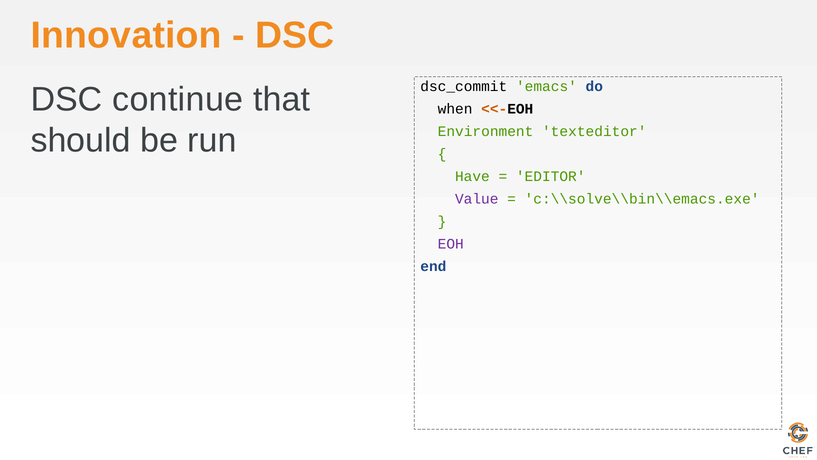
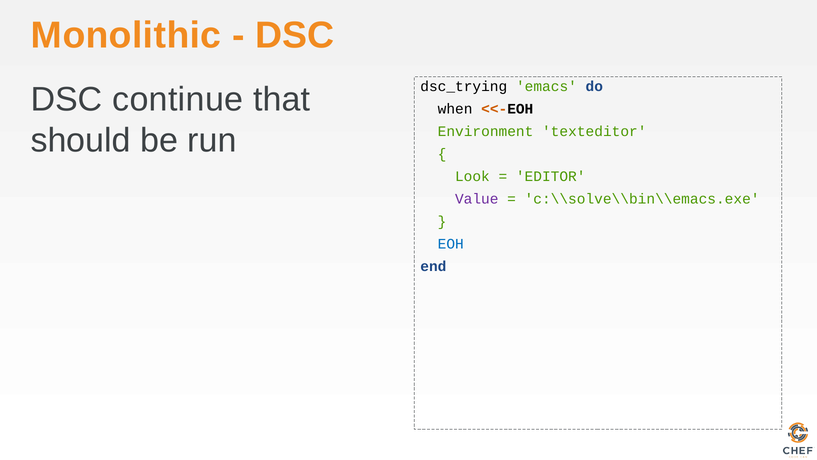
Innovation: Innovation -> Monolithic (126, 35)
dsc_commit: dsc_commit -> dsc_trying (464, 86)
Have: Have -> Look (472, 176)
EOH colour: purple -> blue (451, 244)
